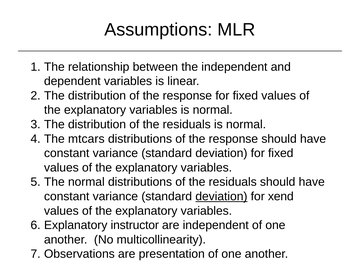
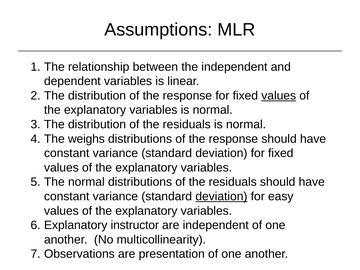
values underline: none -> present (279, 96)
mtcars: mtcars -> weighs (86, 139)
xend: xend -> easy (281, 196)
